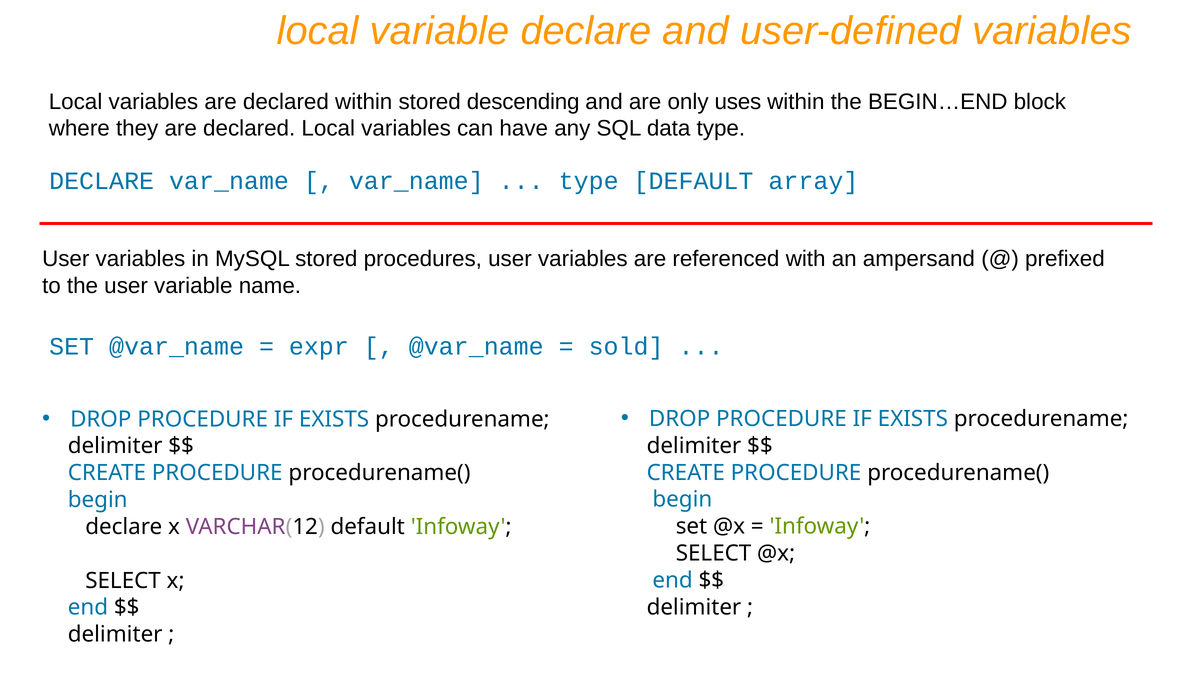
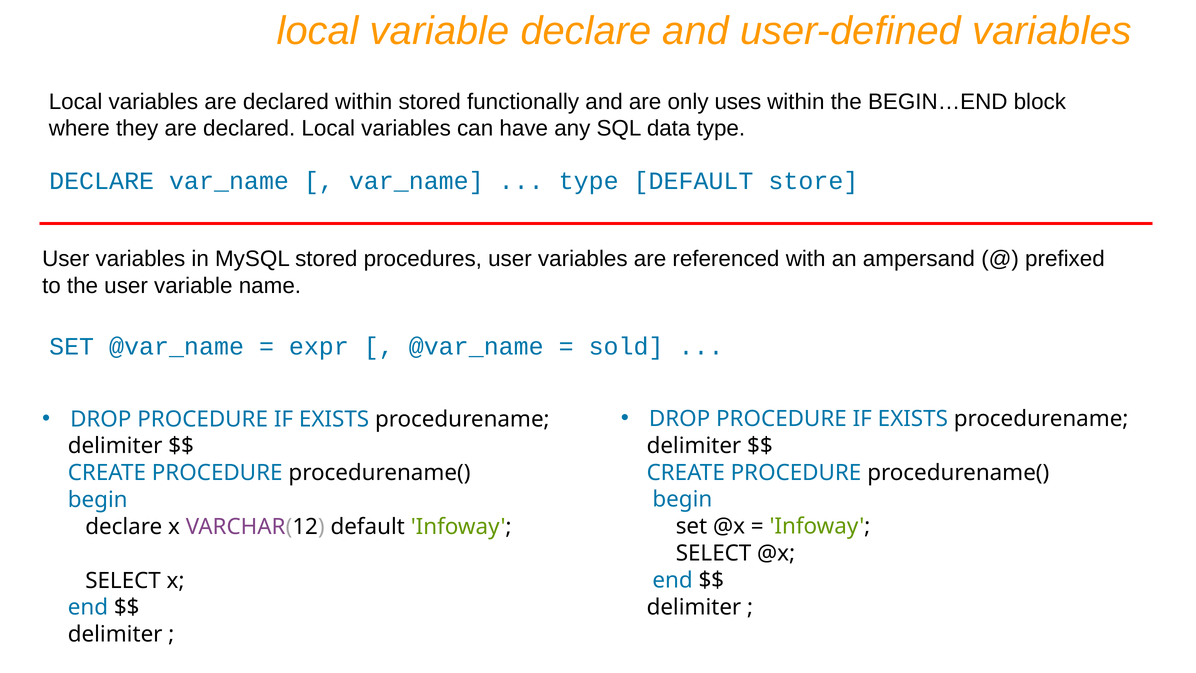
descending: descending -> functionally (523, 102)
array: array -> store (813, 181)
